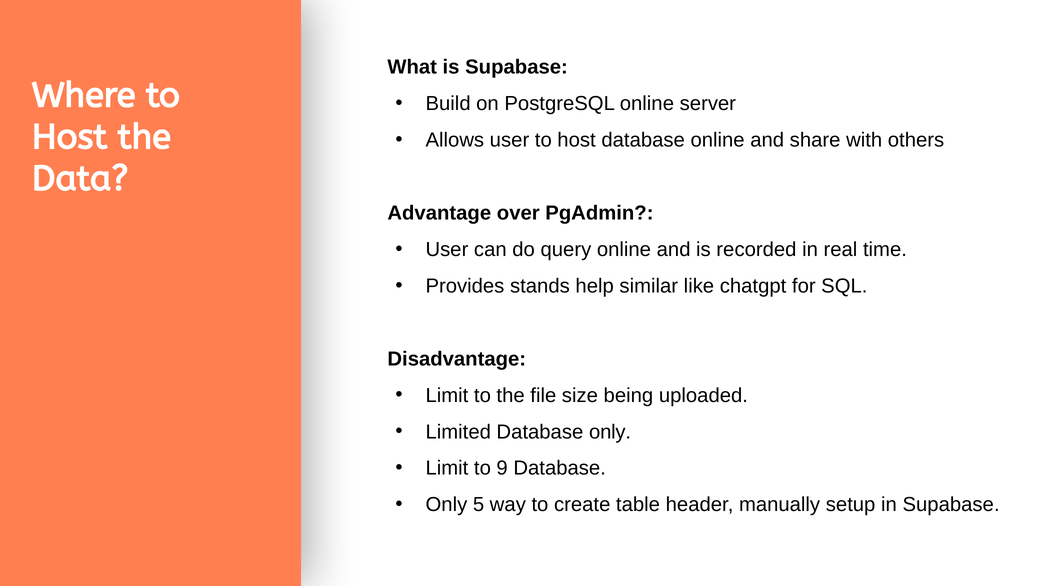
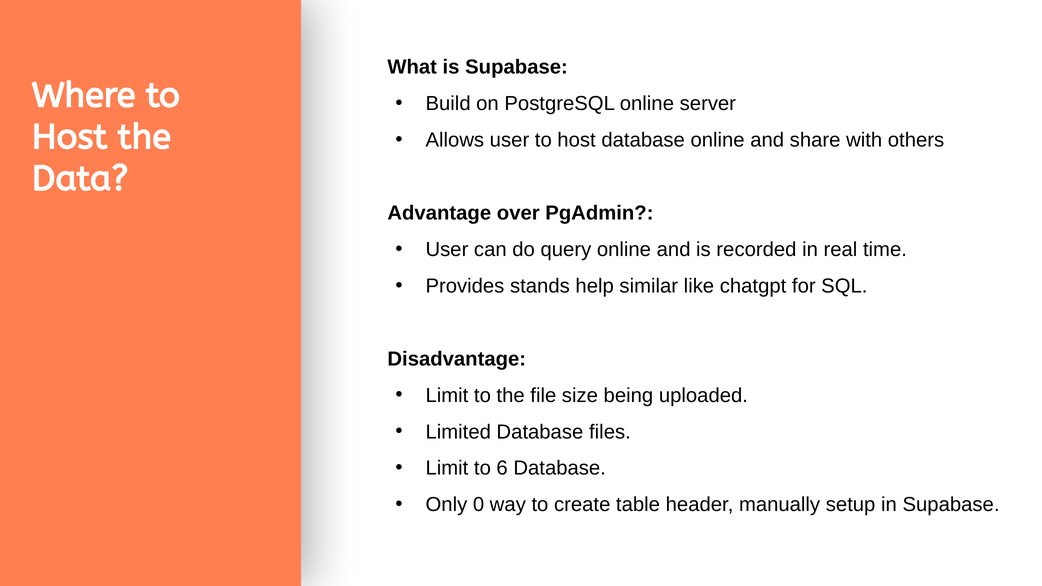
Database only: only -> files (610, 432)
9: 9 -> 6 (502, 468)
5: 5 -> 0 (479, 505)
